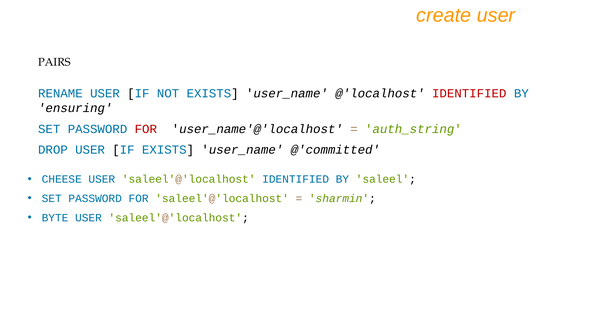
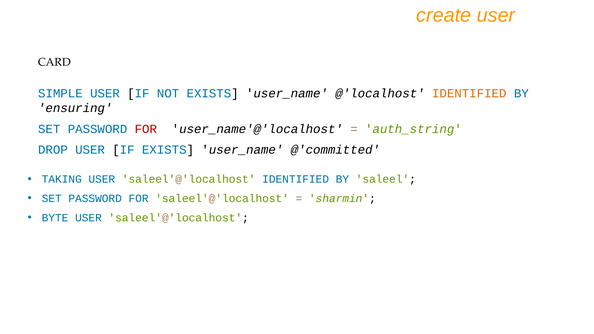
PAIRS: PAIRS -> CARD (54, 62)
RENAME: RENAME -> SIMPLE (60, 93)
IDENTIFIED colour: red -> orange (469, 93)
CHEESE: CHEESE -> TAKING (62, 179)
